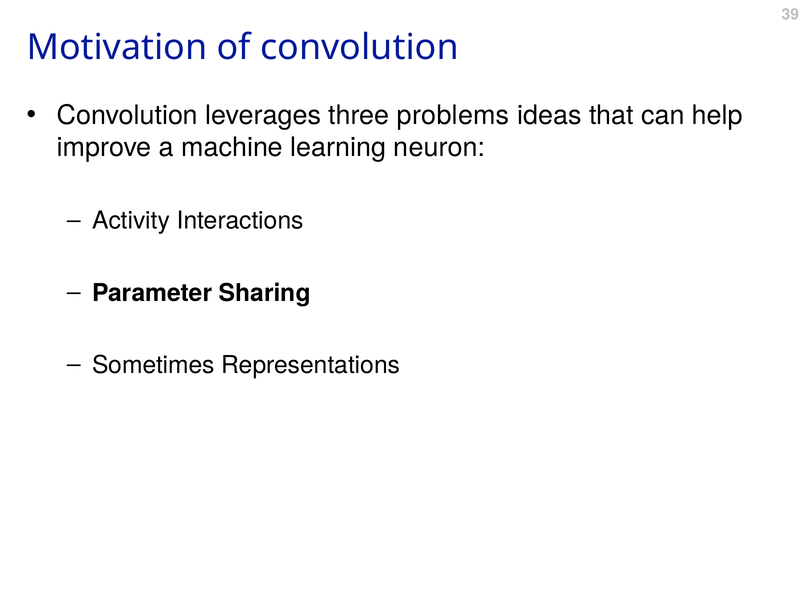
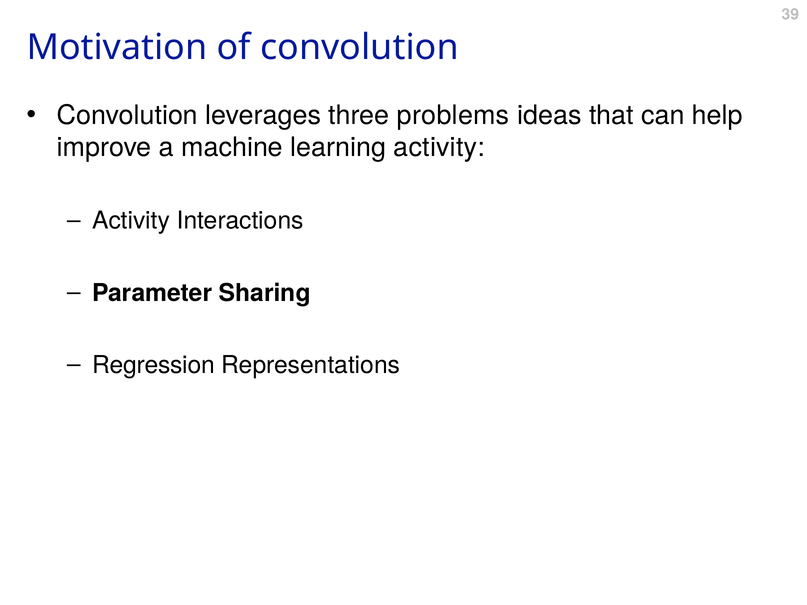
learning neuron: neuron -> activity (439, 147)
Sometimes: Sometimes -> Regression (153, 365)
